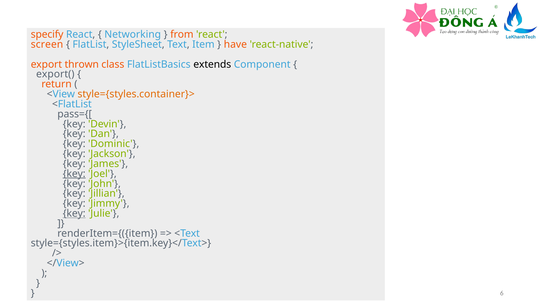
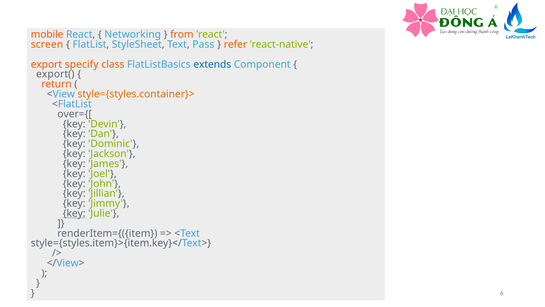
specify: specify -> mobile (47, 34)
Item: Item -> Pass (203, 44)
have: have -> refer (235, 44)
thrown: thrown -> specify (82, 64)
extends colour: black -> blue (212, 64)
pass={[: pass={[ -> over={[ (75, 114)
key underline: present -> none (74, 173)
